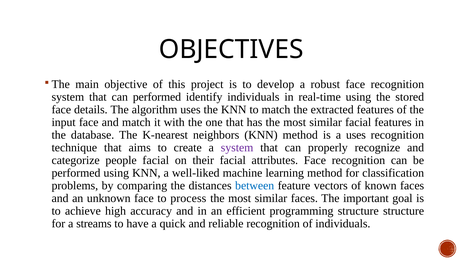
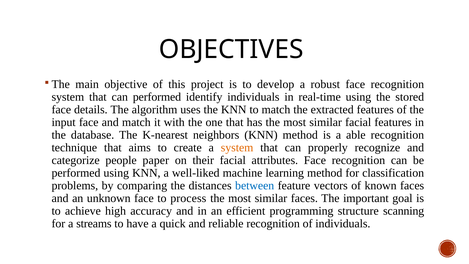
a uses: uses -> able (356, 135)
system colour: purple -> orange (237, 148)
people facial: facial -> paper (156, 160)
structure structure: structure -> scanning (404, 211)
